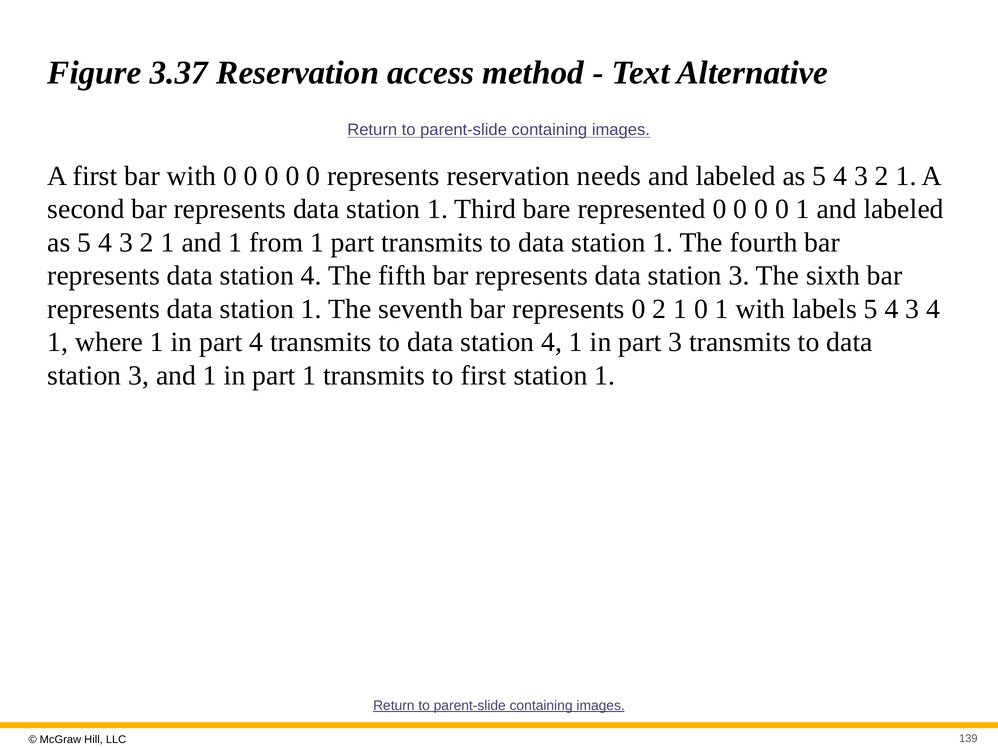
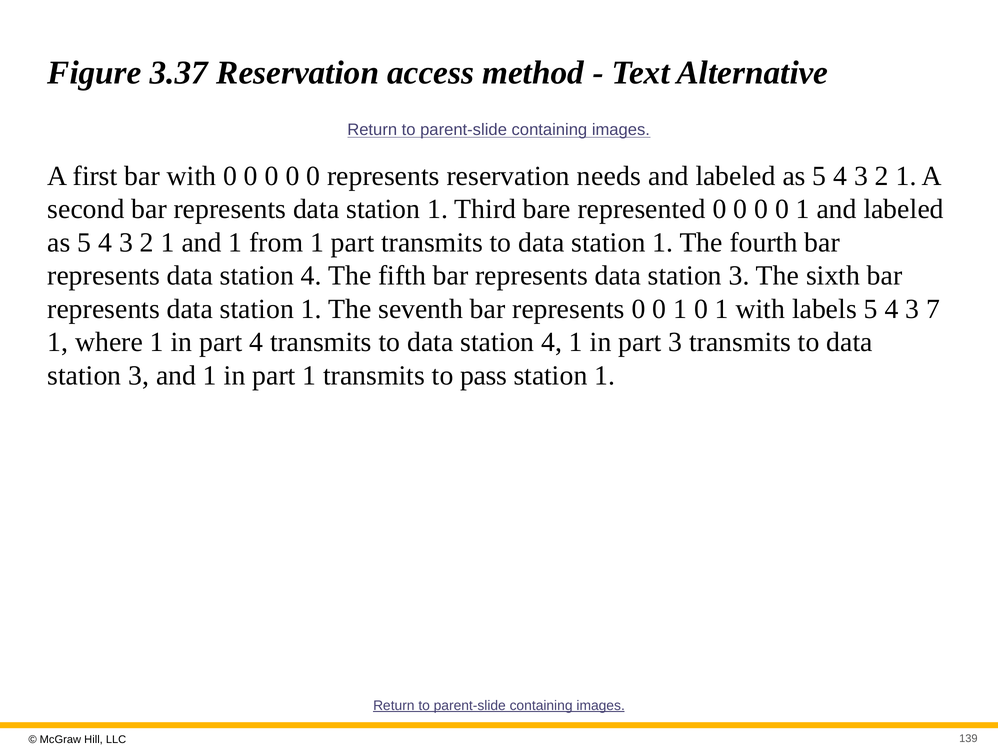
represents 0 2: 2 -> 0 (659, 309)
3 4: 4 -> 7 (933, 309)
to first: first -> pass (484, 376)
